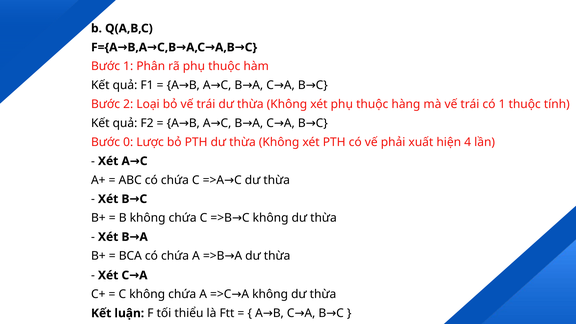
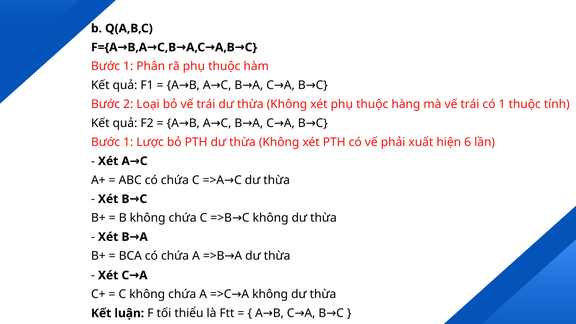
0: 0 -> 1 (128, 142)
4: 4 -> 6 (468, 142)
